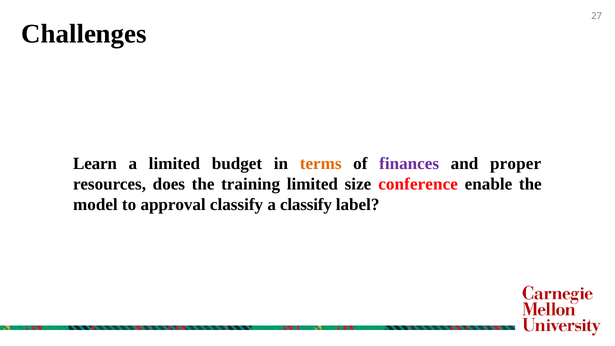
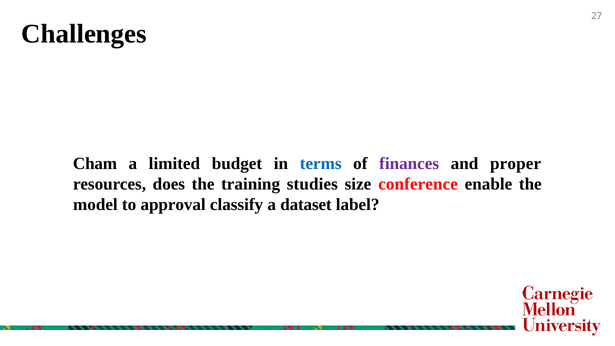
Learn: Learn -> Cham (95, 164)
terms colour: orange -> blue (321, 164)
training limited: limited -> studies (312, 184)
a classify: classify -> dataset (306, 205)
